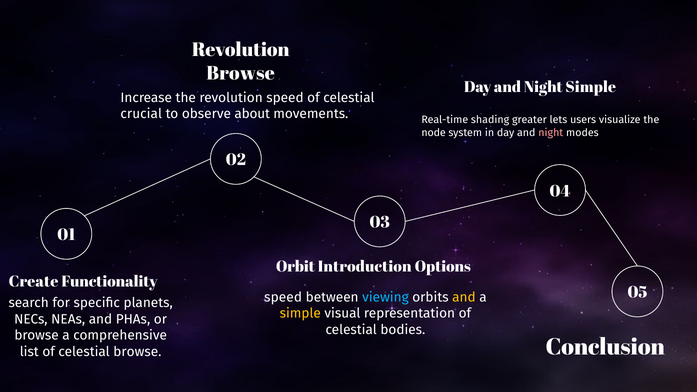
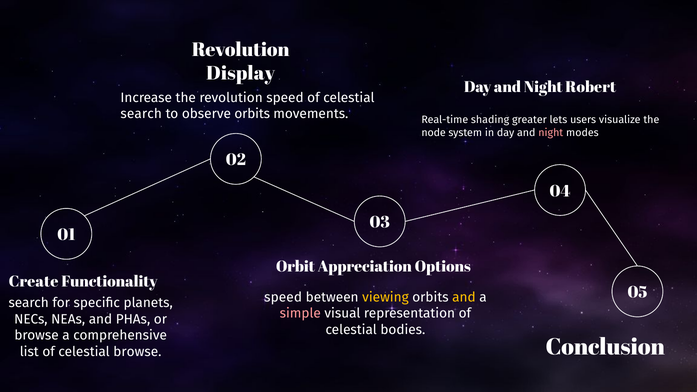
Browse: Browse -> Display (241, 73)
Night Simple: Simple -> Robert (591, 87)
crucial: crucial -> search (141, 114)
observe about: about -> orbits (252, 114)
Introduction: Introduction -> Appreciation (365, 267)
viewing colour: light blue -> yellow (385, 297)
simple colour: yellow -> pink (300, 314)
